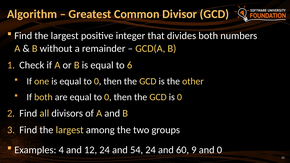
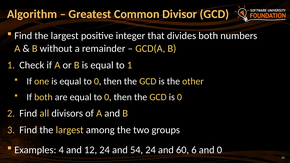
to 6: 6 -> 1 (130, 65)
9: 9 -> 6 (194, 150)
